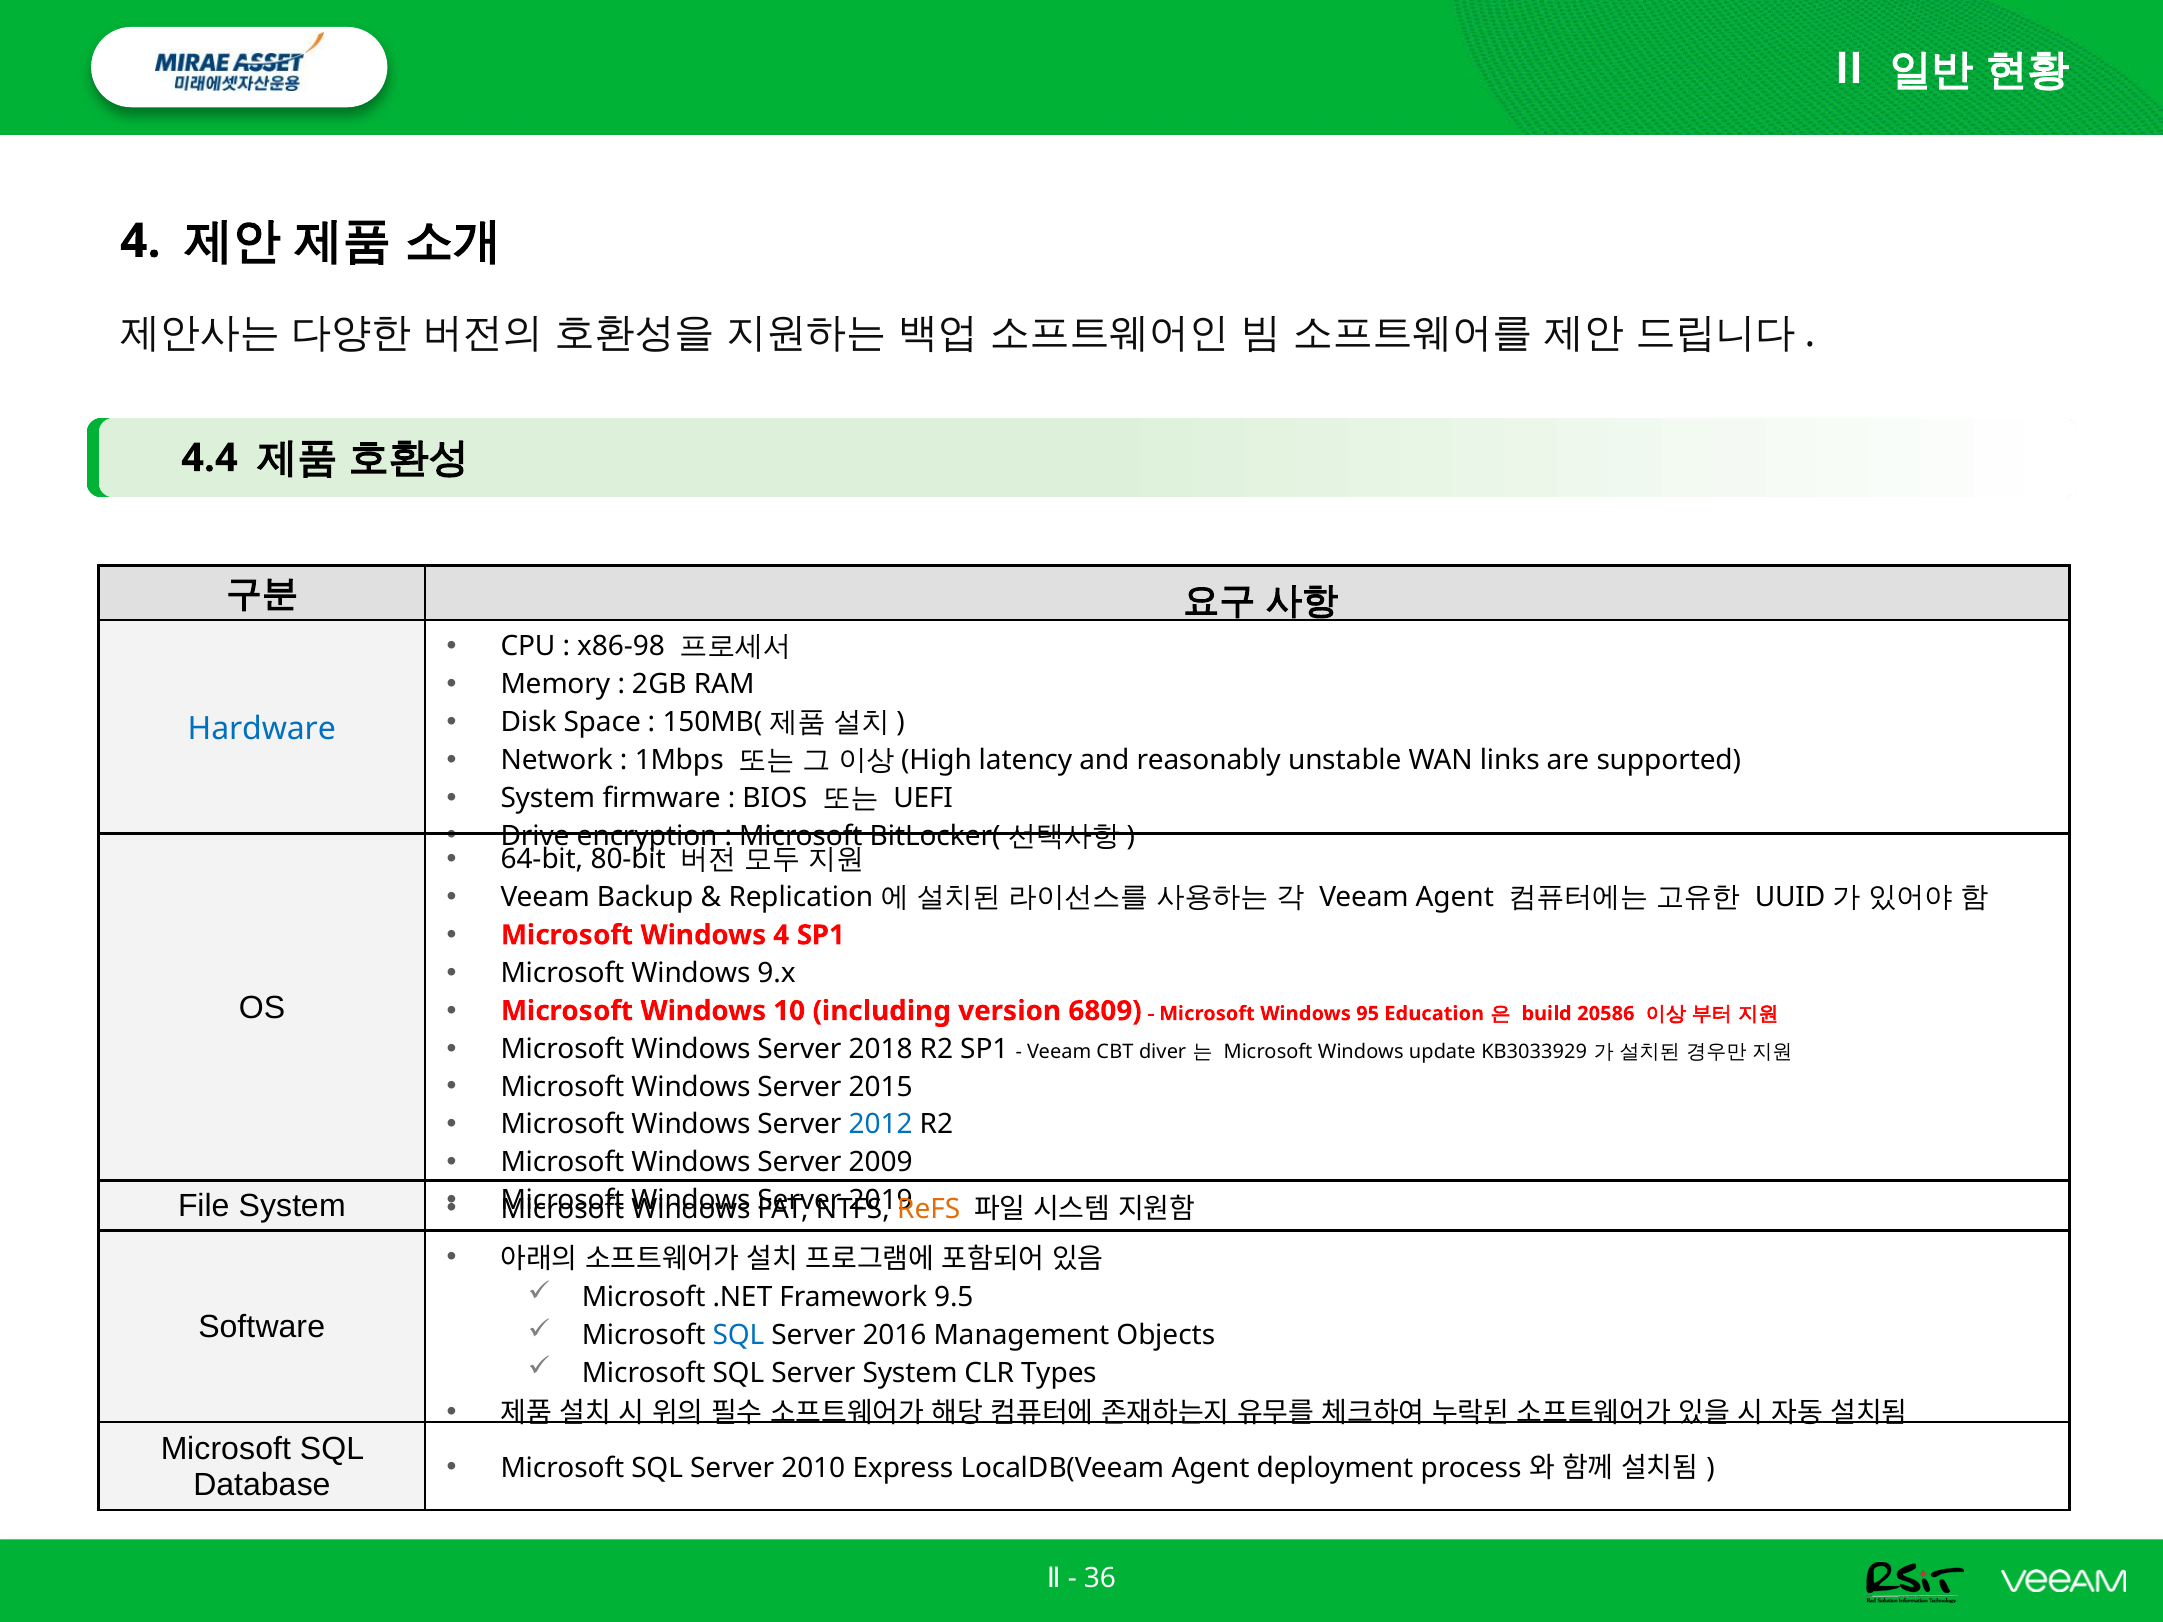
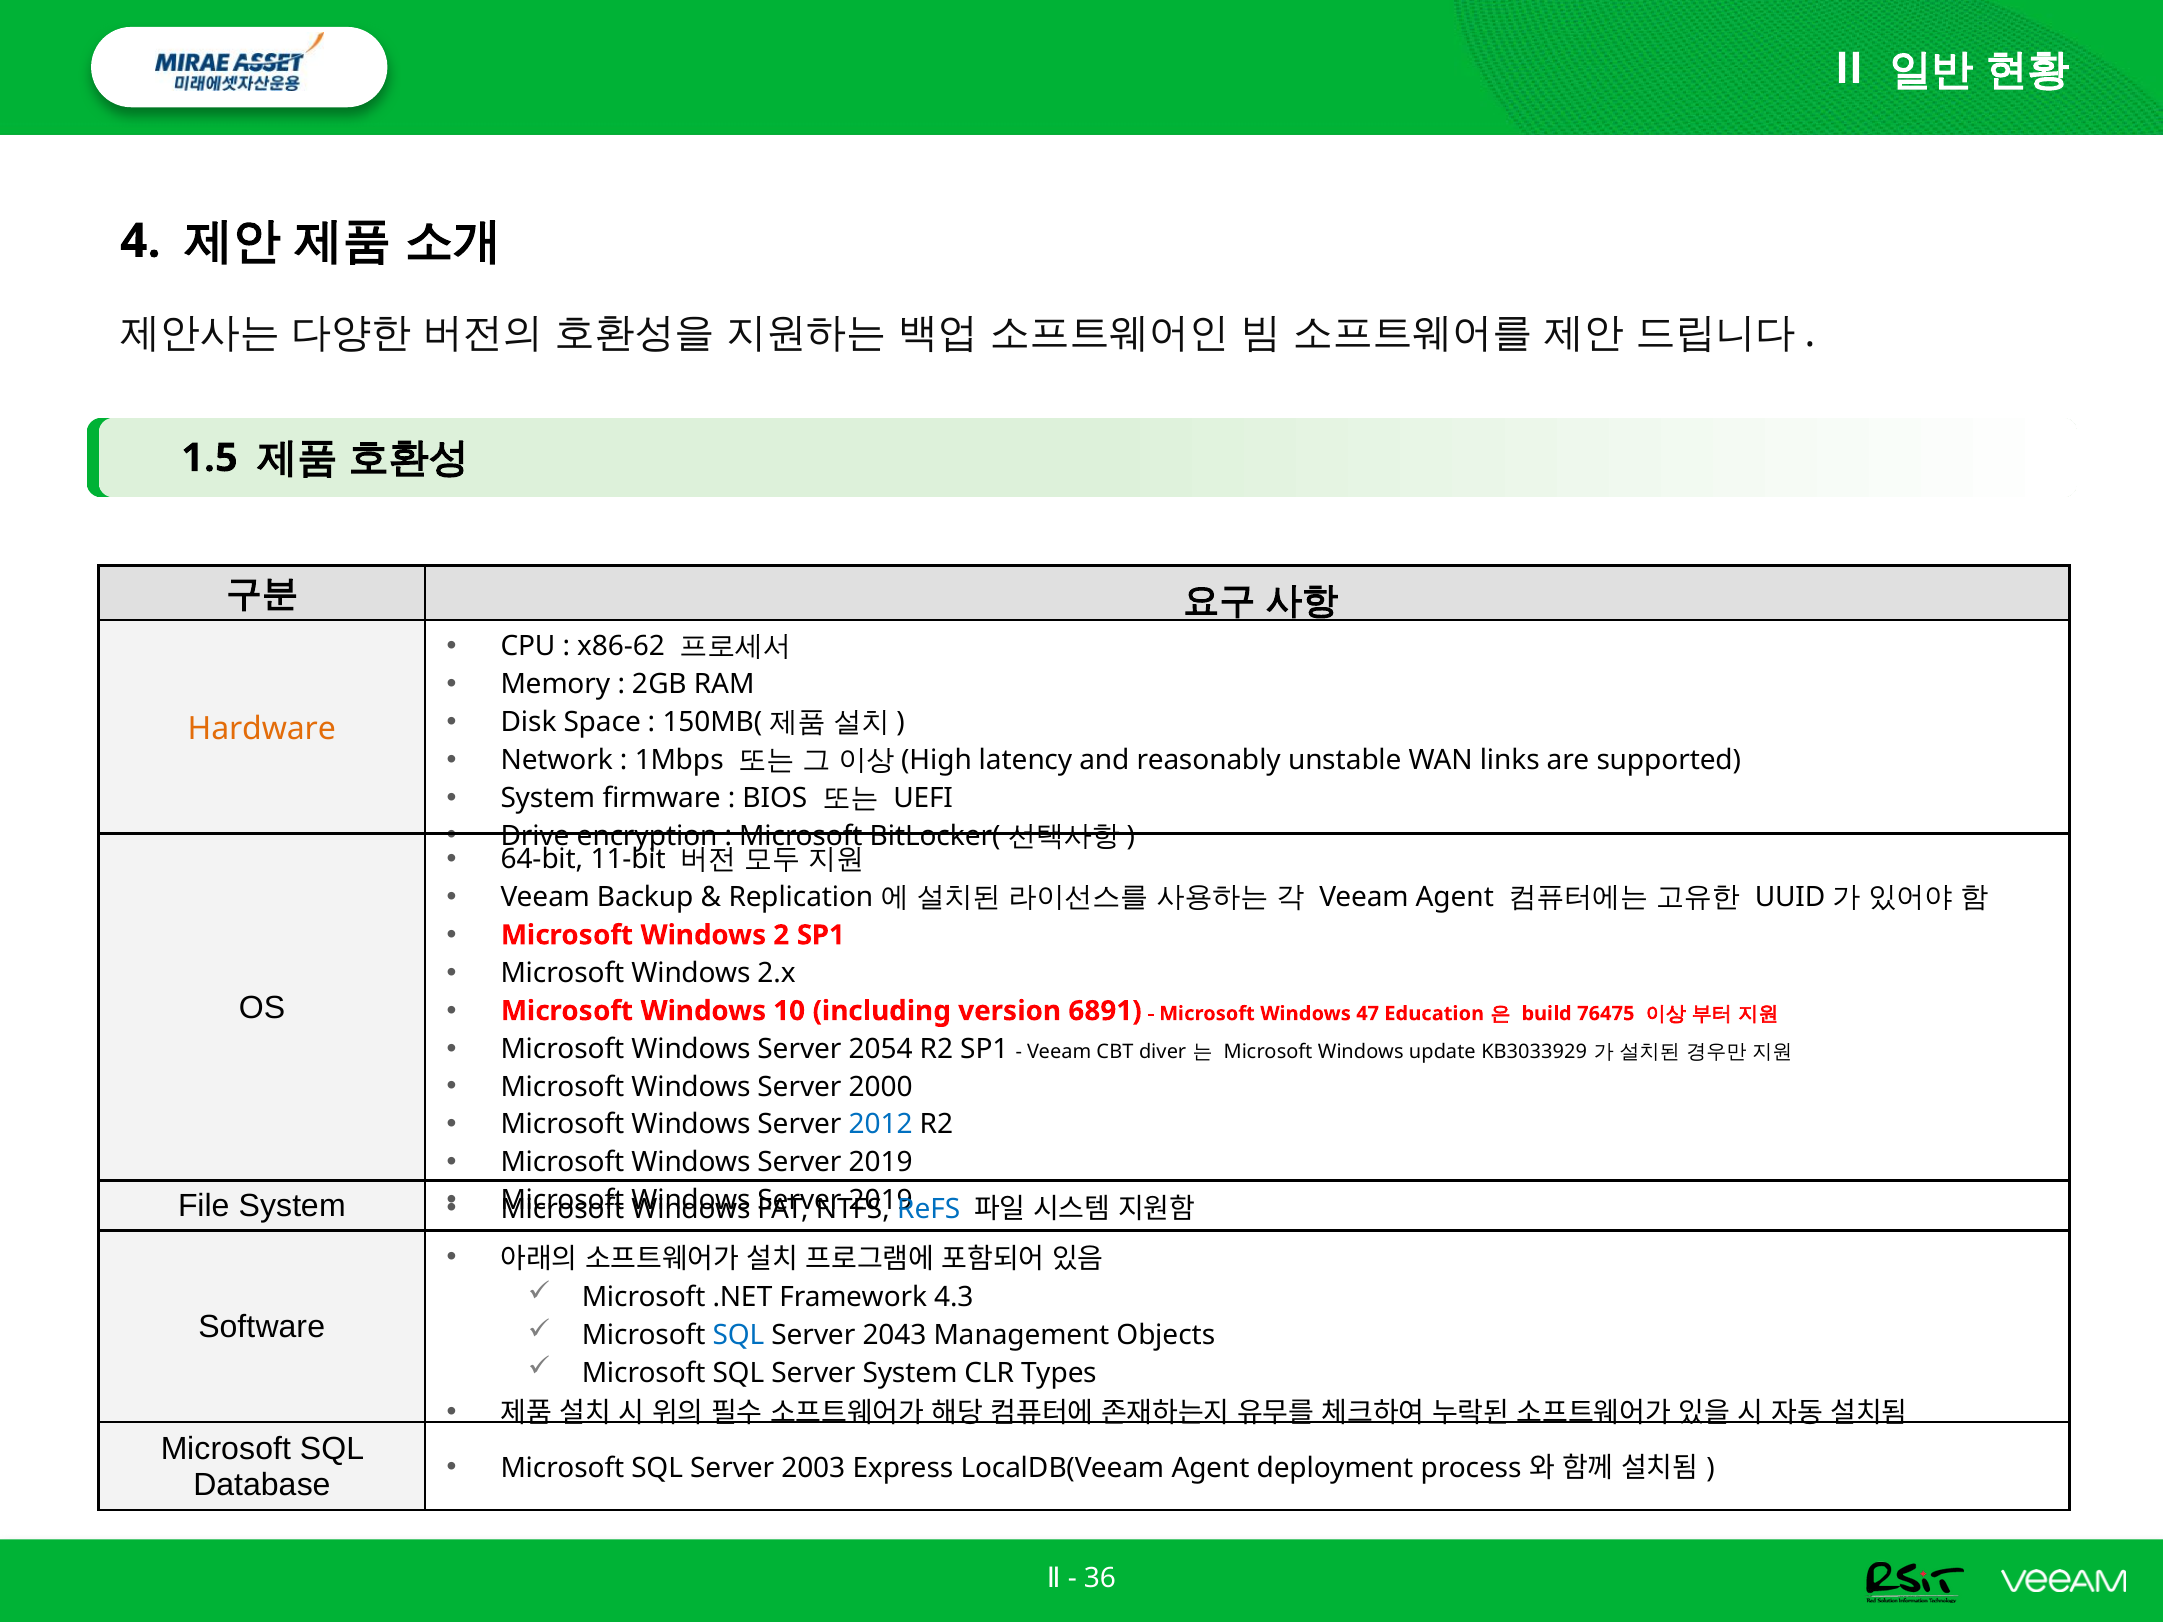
4.4: 4.4 -> 1.5 (209, 458)
x86-98: x86-98 -> x86-62 (621, 646)
Hardware colour: blue -> orange (262, 729)
80-bit: 80-bit -> 11-bit (628, 859)
Windows 4: 4 -> 2 (781, 935)
9.x: 9.x -> 2.x (777, 973)
6809: 6809 -> 6891 (1105, 1011)
95: 95 -> 47 (1368, 1014)
20586: 20586 -> 76475 (1606, 1014)
2018: 2018 -> 2054 (881, 1049)
2015: 2015 -> 2000 (881, 1087)
2009: 2009 -> 2019 (881, 1163)
ReFS colour: orange -> blue (929, 1210)
9.5: 9.5 -> 4.3 (954, 1297)
2016: 2016 -> 2043 (894, 1335)
2010: 2010 -> 2003 (813, 1469)
